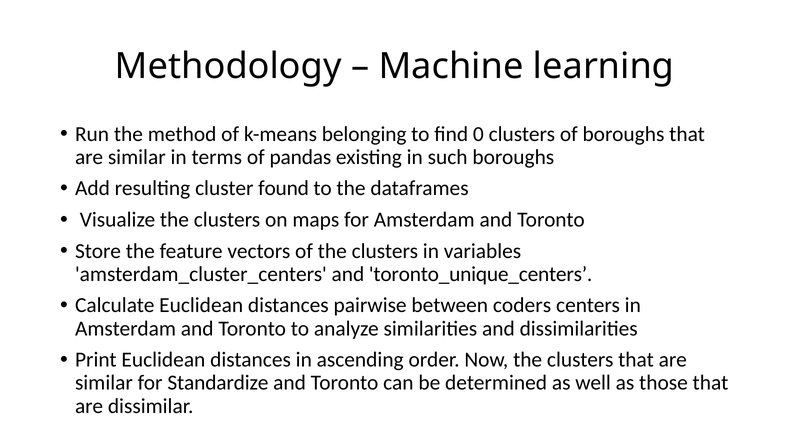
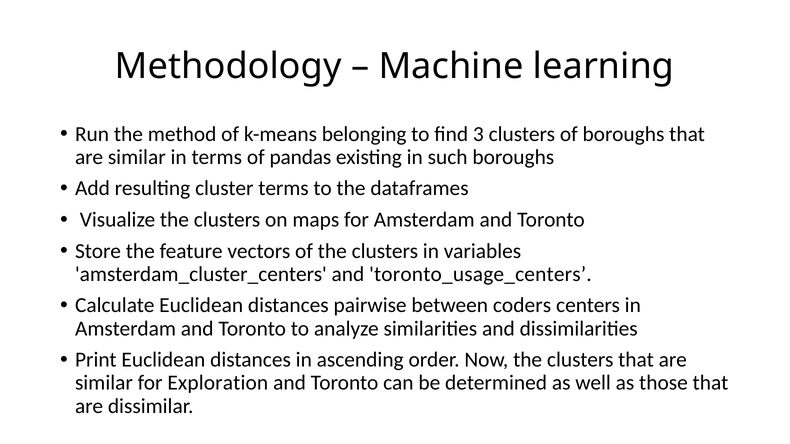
0: 0 -> 3 (478, 134)
cluster found: found -> terms (283, 189)
toronto_unique_centers: toronto_unique_centers -> toronto_usage_centers (480, 274)
Standardize: Standardize -> Exploration (218, 383)
